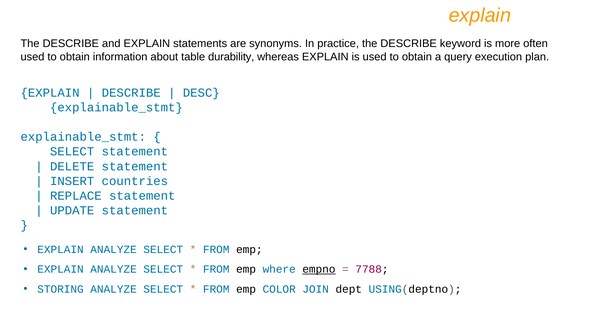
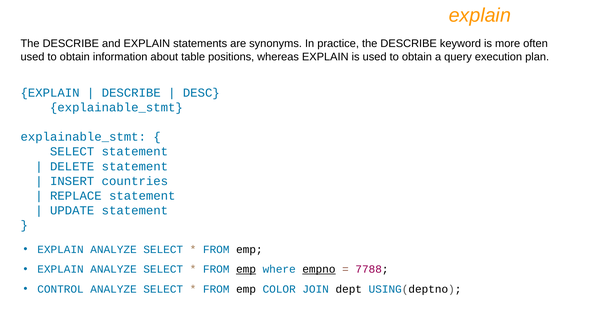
durability: durability -> positions (231, 57)
emp underline: none -> present (246, 270)
STORING: STORING -> CONTROL (61, 289)
